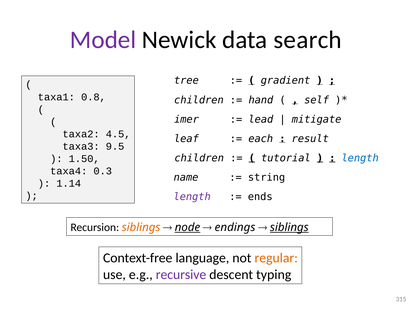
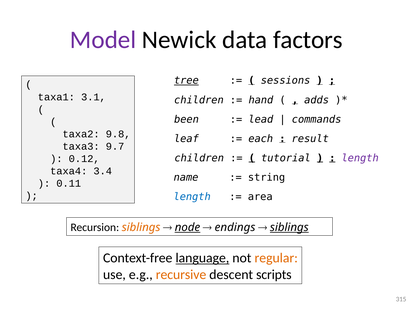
search: search -> factors (308, 40)
tree underline: none -> present (186, 81)
gradient: gradient -> sessions (286, 81)
0.8: 0.8 -> 3.1 (93, 97)
self: self -> adds (317, 100)
imer: imer -> been (187, 119)
mitigate: mitigate -> commands (317, 119)
4.5: 4.5 -> 9.8 (118, 134)
9.5: 9.5 -> 9.7 (115, 146)
length colour: blue -> purple (360, 158)
1.50: 1.50 -> 0.12 (84, 159)
0.3: 0.3 -> 3.4 (103, 171)
1.14: 1.14 -> 0.11 (69, 183)
length colour: purple -> blue (192, 197)
ends: ends -> area (260, 197)
language underline: none -> present (202, 258)
recursive colour: purple -> orange (181, 275)
typing: typing -> scripts (274, 275)
